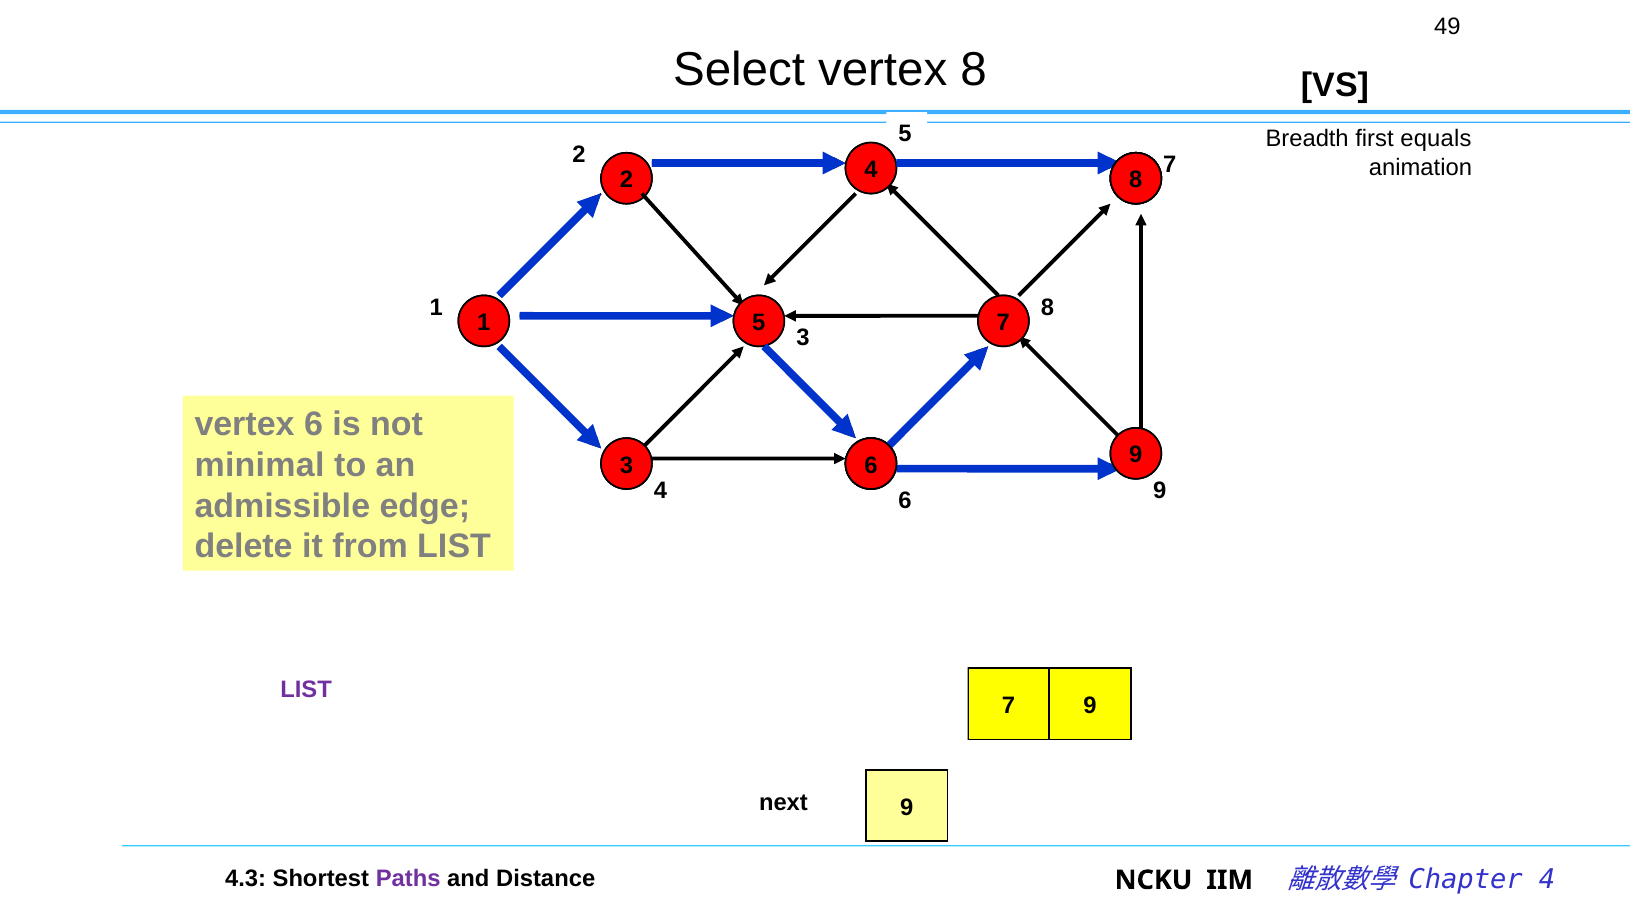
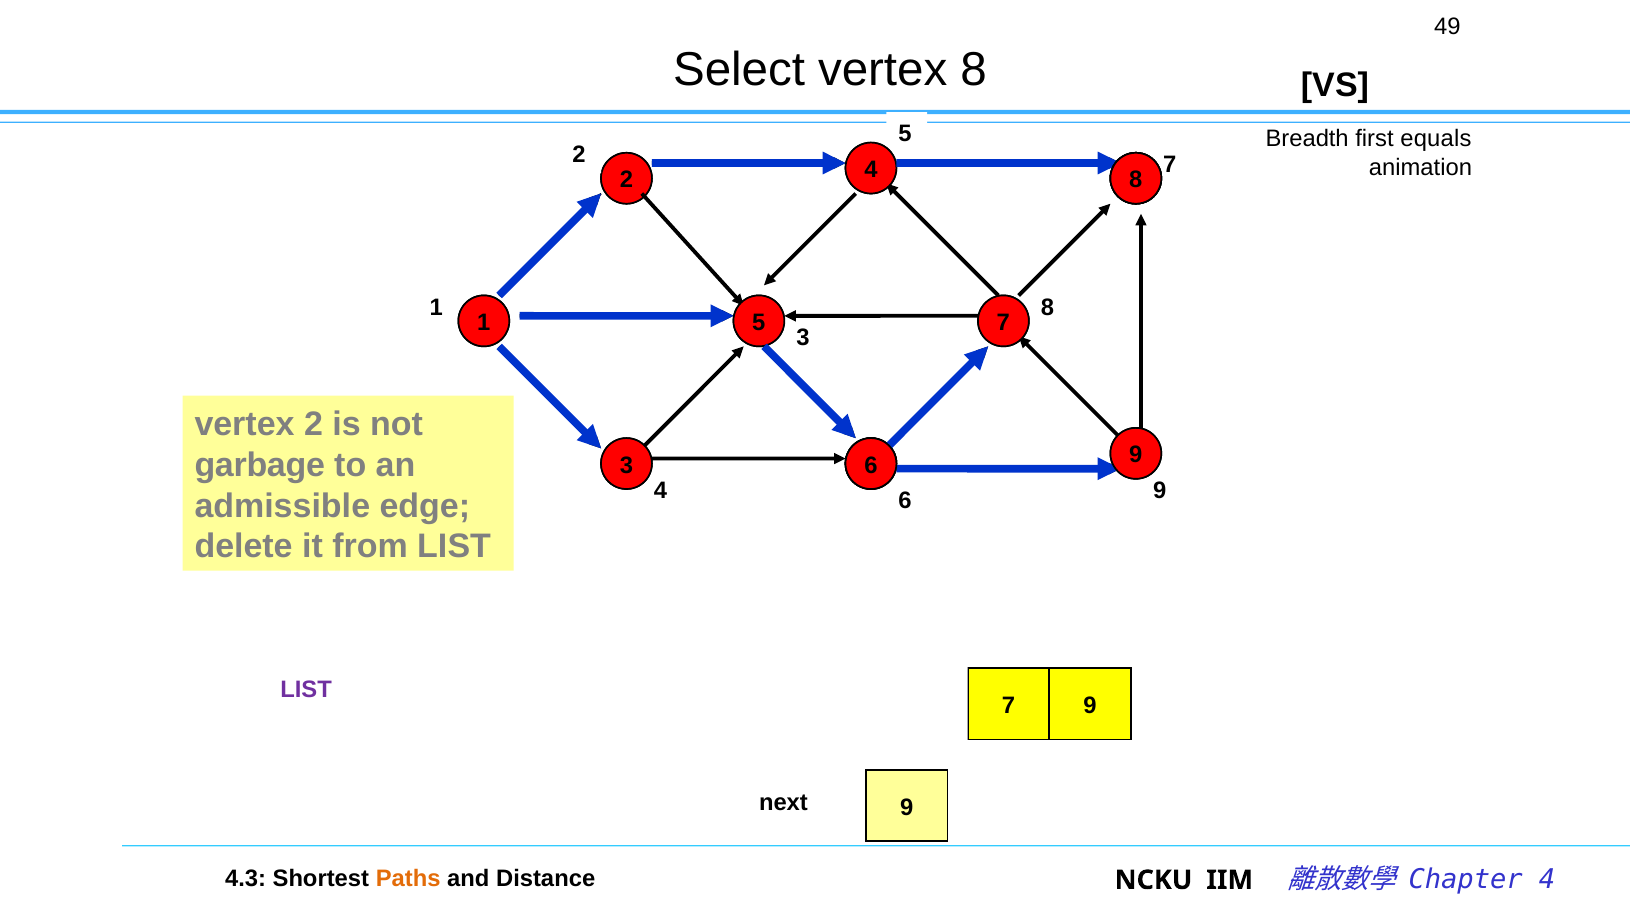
vertex 6: 6 -> 2 (313, 424)
minimal: minimal -> garbage (260, 465)
Paths colour: purple -> orange (408, 879)
